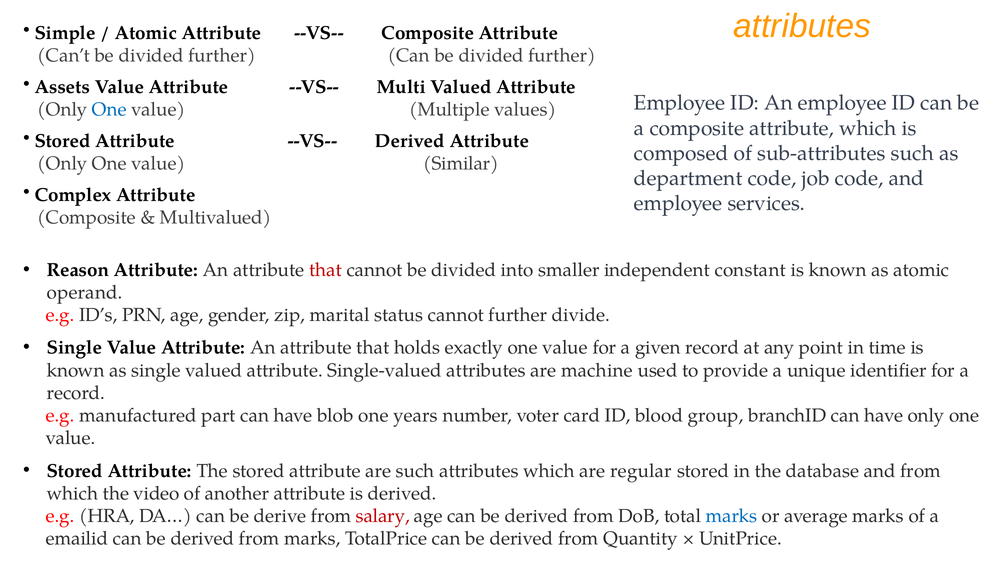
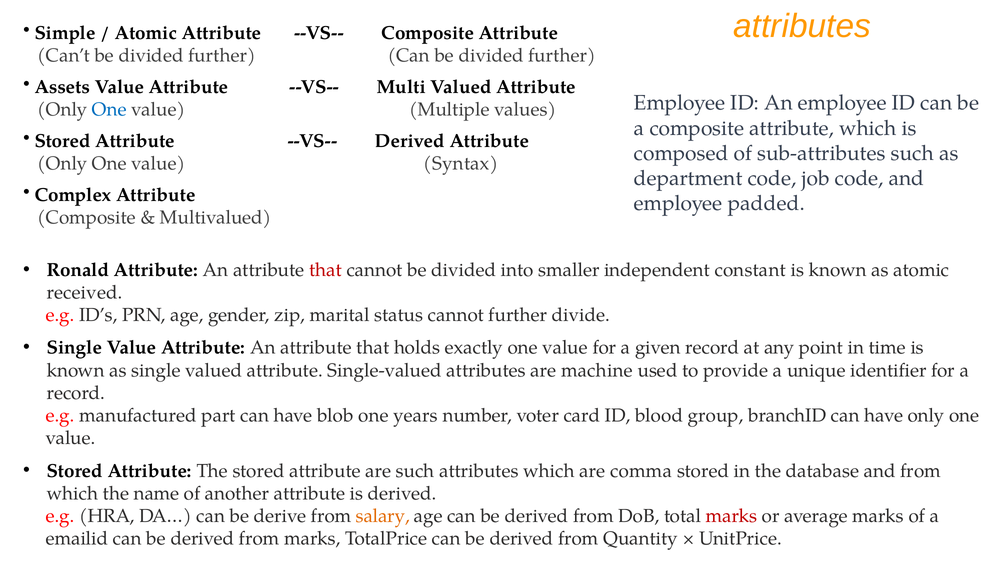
Similar: Similar -> Syntax (461, 163)
services: services -> padded (766, 203)
Reason: Reason -> Ronald (78, 270)
operand: operand -> received (85, 292)
regular: regular -> comma (641, 471)
video: video -> name (156, 493)
salary colour: red -> orange (383, 516)
marks colour: blue -> red (732, 516)
